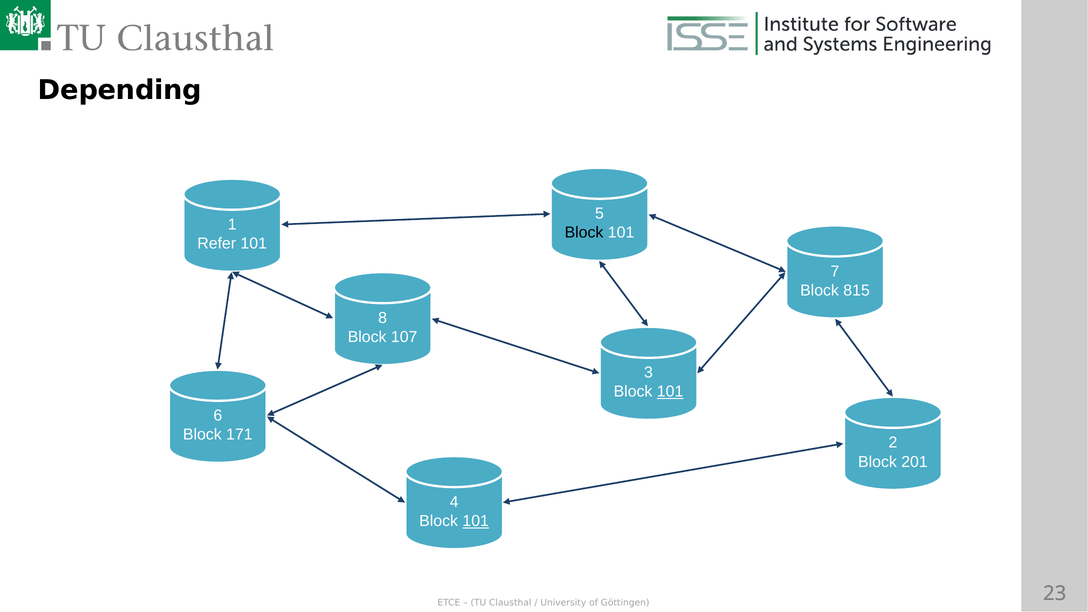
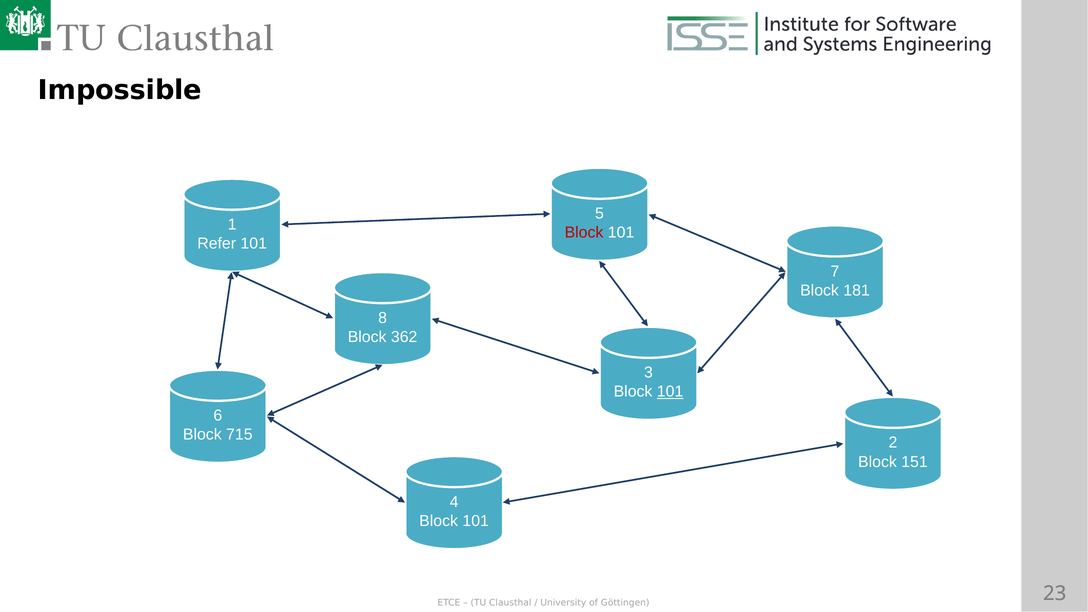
Depending: Depending -> Impossible (120, 90)
Block colour: black -> red (584, 233)
815: 815 -> 181 (857, 290)
107: 107 -> 362 (404, 337)
171: 171 -> 715 (239, 435)
201: 201 -> 151 (915, 462)
101 underline: present -> none (476, 521)
